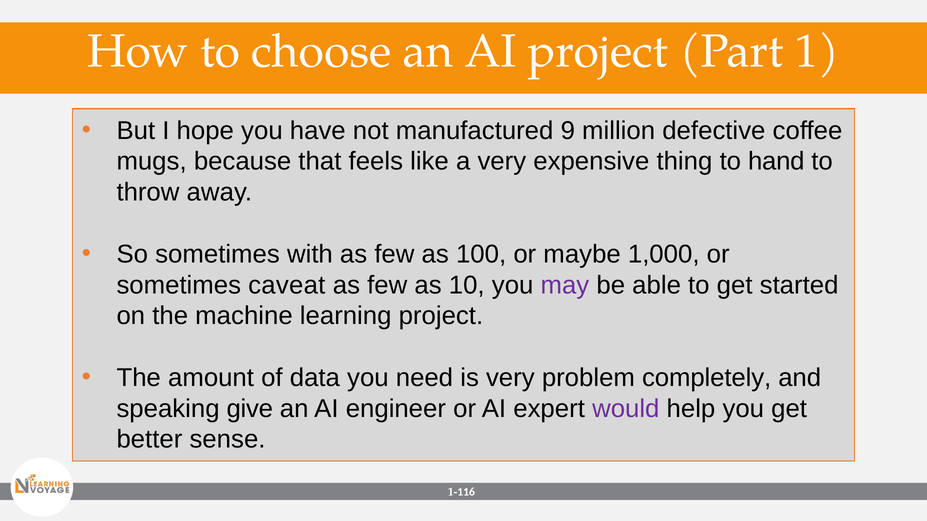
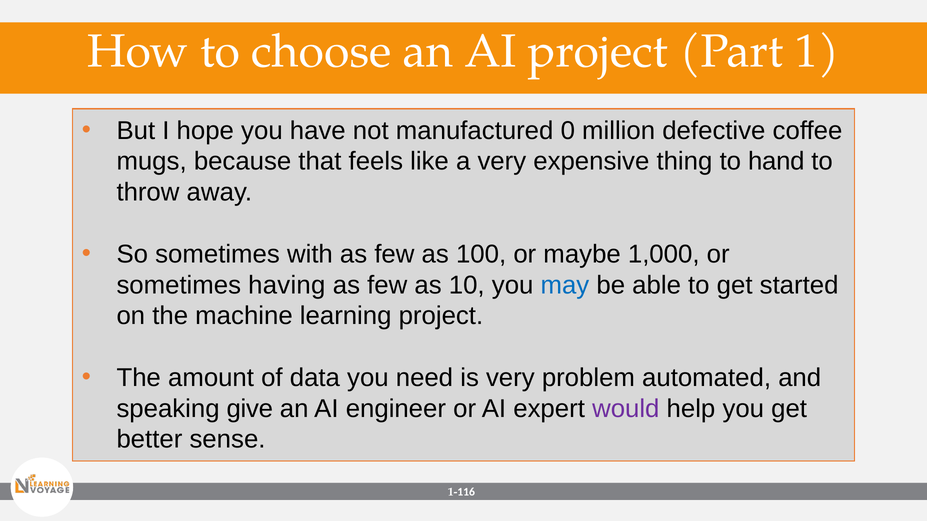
9: 9 -> 0 (568, 131)
caveat: caveat -> having (287, 285)
may colour: purple -> blue (565, 285)
completely: completely -> automated (707, 378)
